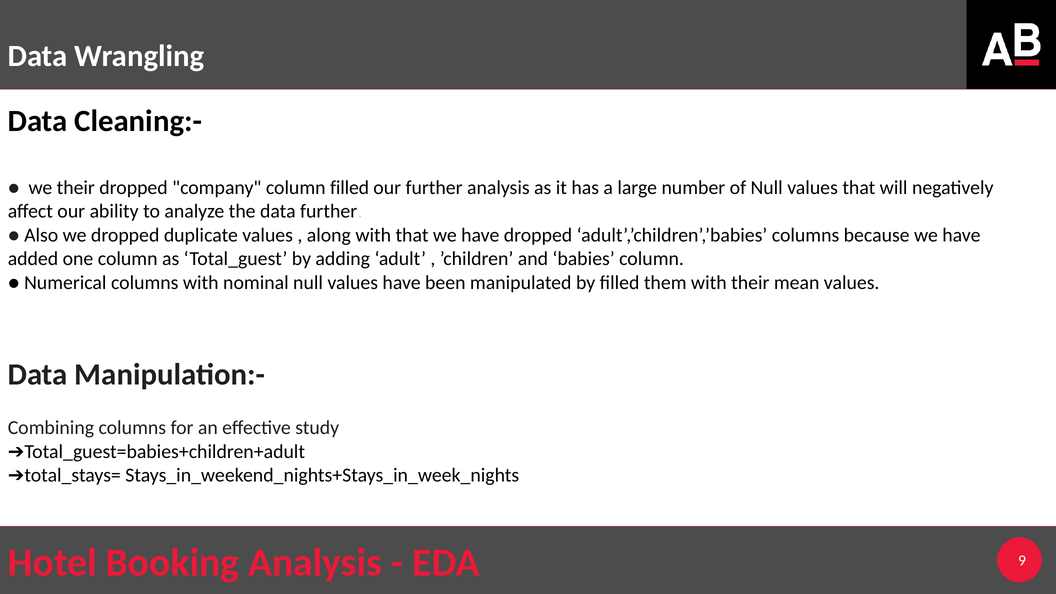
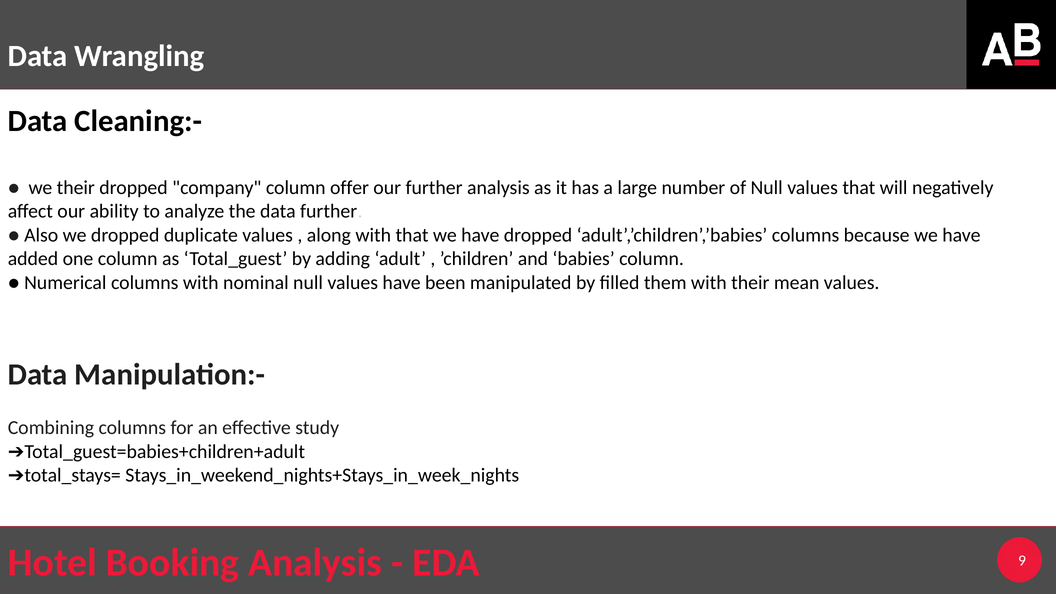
column filled: filled -> offer (350, 188)
